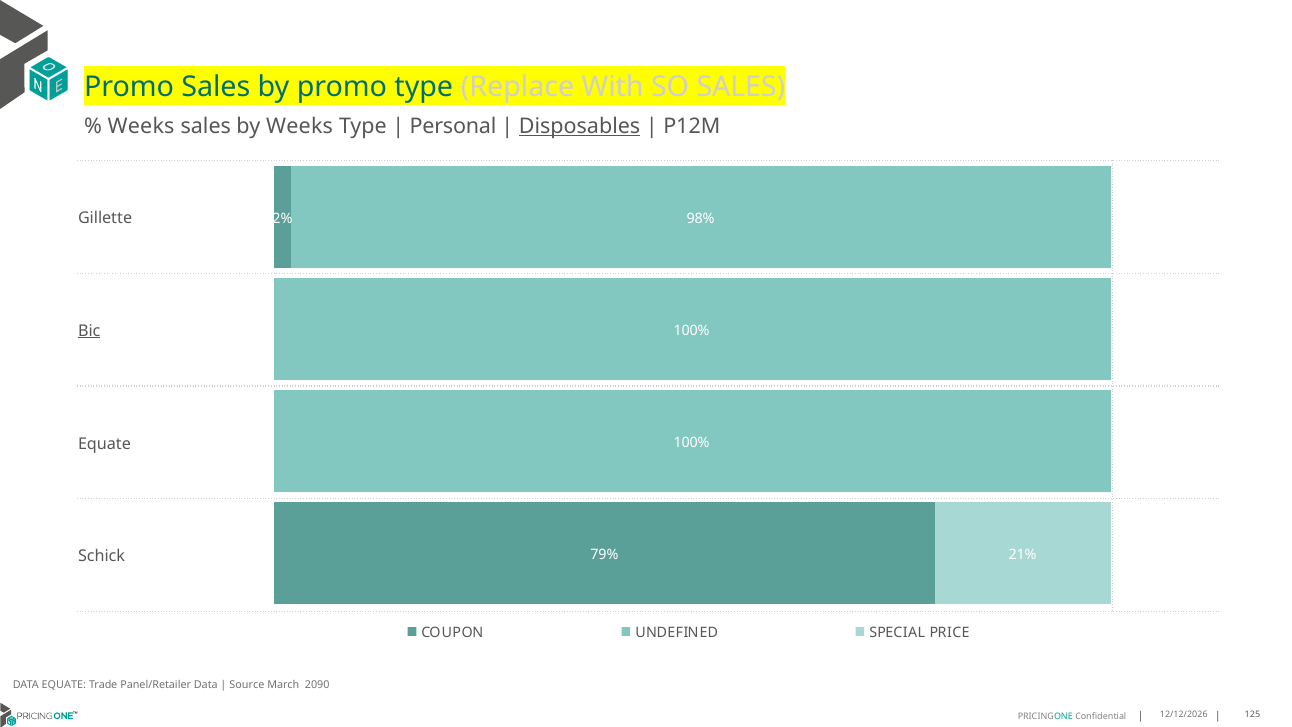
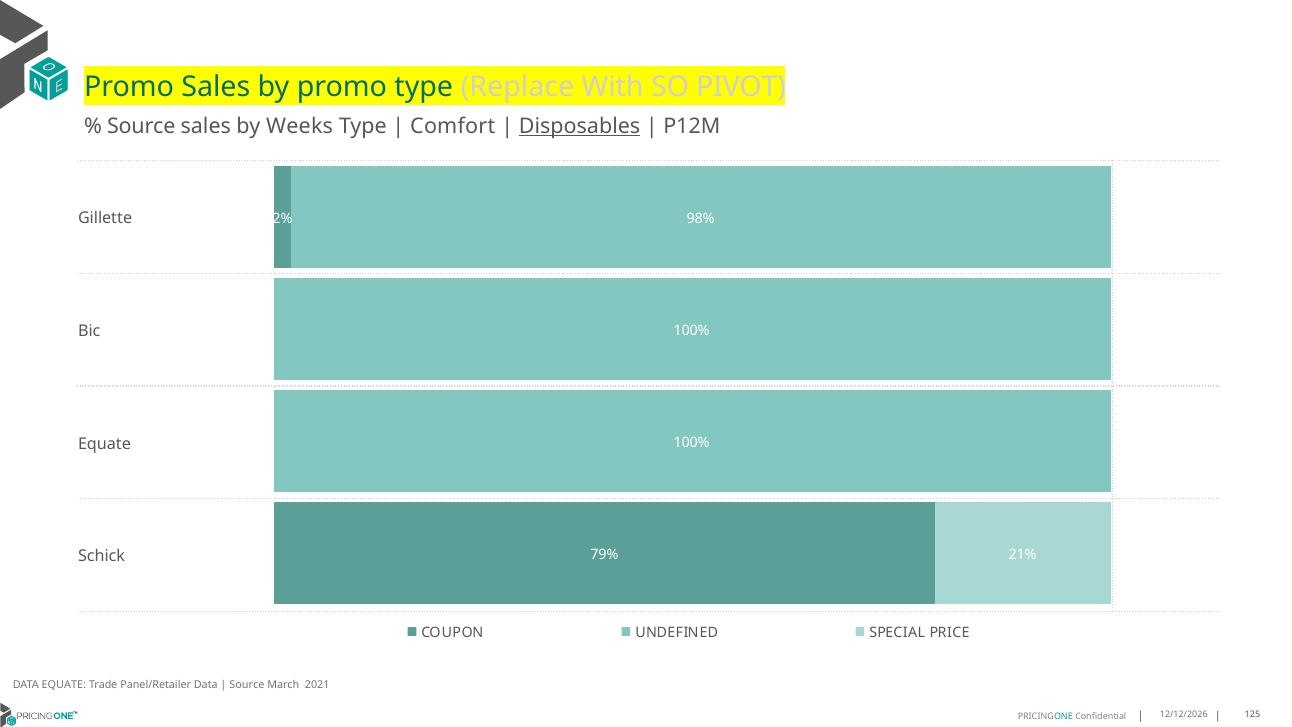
SO SALES: SALES -> PIVOT (741, 87)
Weeks: Weeks -> Source (141, 126)
Personal: Personal -> Comfort (453, 126)
Bic underline: present -> none (89, 331)
2090: 2090 -> 2021 (317, 685)
